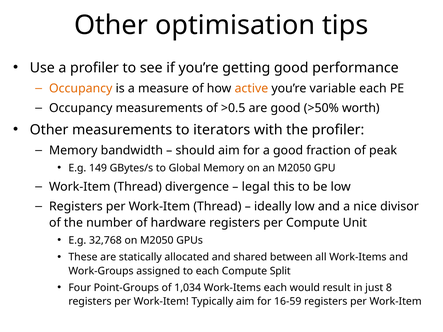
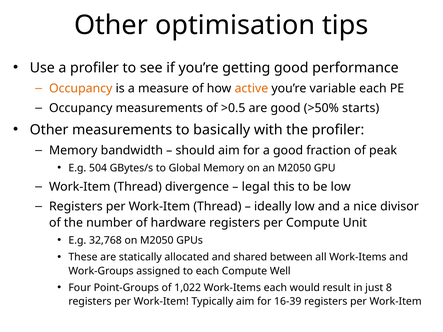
worth: worth -> starts (361, 108)
iterators: iterators -> basically (222, 130)
149: 149 -> 504 (98, 168)
Split: Split -> Well (280, 271)
1,034: 1,034 -> 1,022 (188, 288)
16-59: 16-59 -> 16-39 (288, 302)
